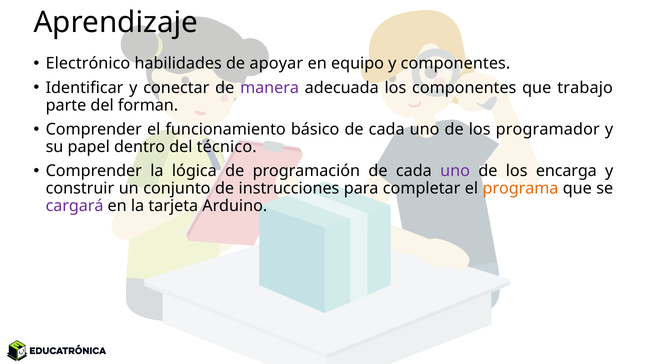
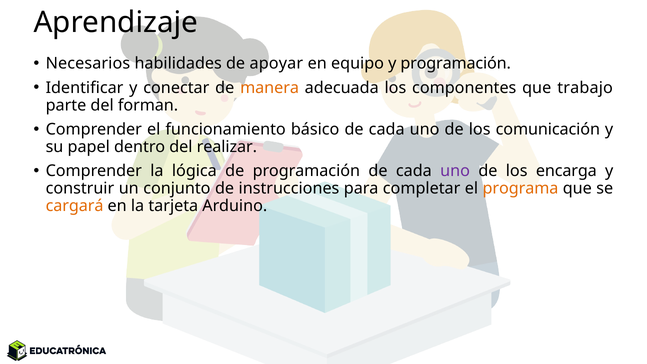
Electrónico: Electrónico -> Necesarios (88, 64)
y componentes: componentes -> programación (456, 64)
manera colour: purple -> orange (270, 88)
programador: programador -> comunicación (548, 129)
técnico: técnico -> realizar (227, 147)
cargará colour: purple -> orange (75, 206)
